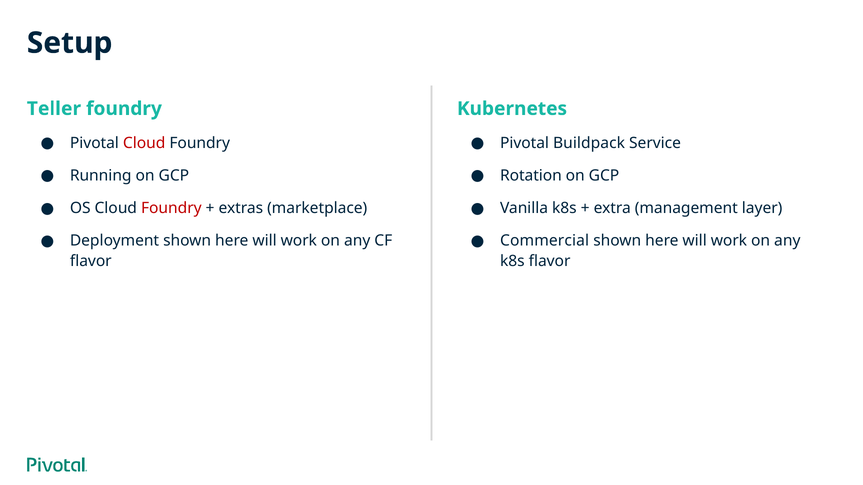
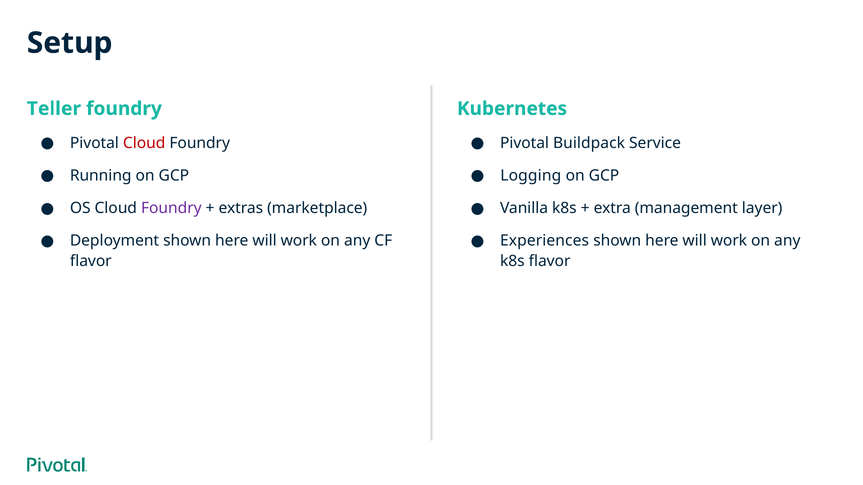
Rotation: Rotation -> Logging (531, 176)
Foundry colour: red -> purple (171, 208)
Commercial: Commercial -> Experiences (545, 241)
